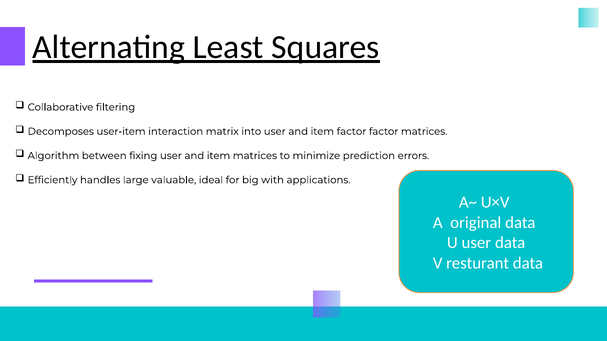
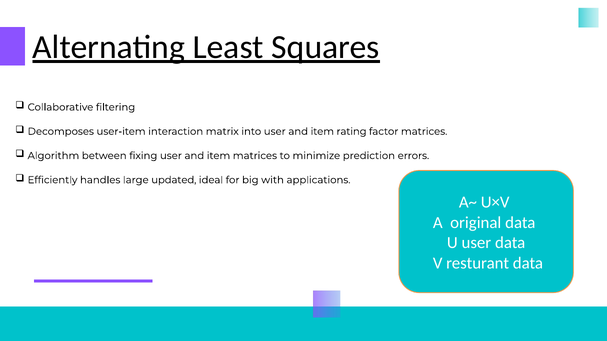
item factor: factor -> rating (352, 132)
valuable: valuable -> updated (174, 180)
